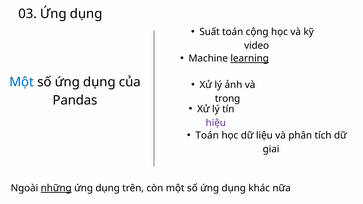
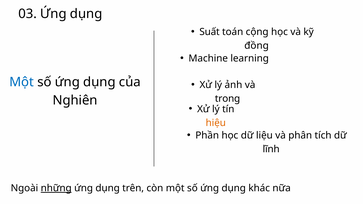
video: video -> đồng (257, 46)
learning underline: present -> none (250, 58)
Pandas: Pandas -> Nghiên (75, 100)
hiệu colour: purple -> orange (216, 123)
Toán: Toán -> Phần (207, 136)
giai: giai -> lĩnh (271, 149)
